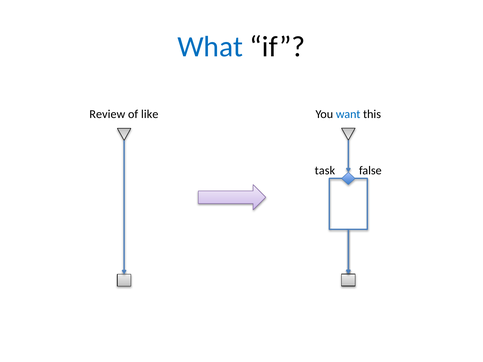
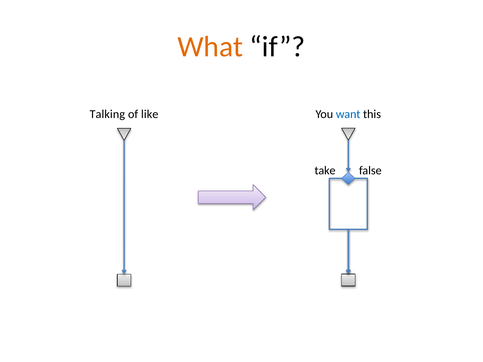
What colour: blue -> orange (210, 47)
Review: Review -> Talking (107, 114)
task: task -> take (325, 170)
